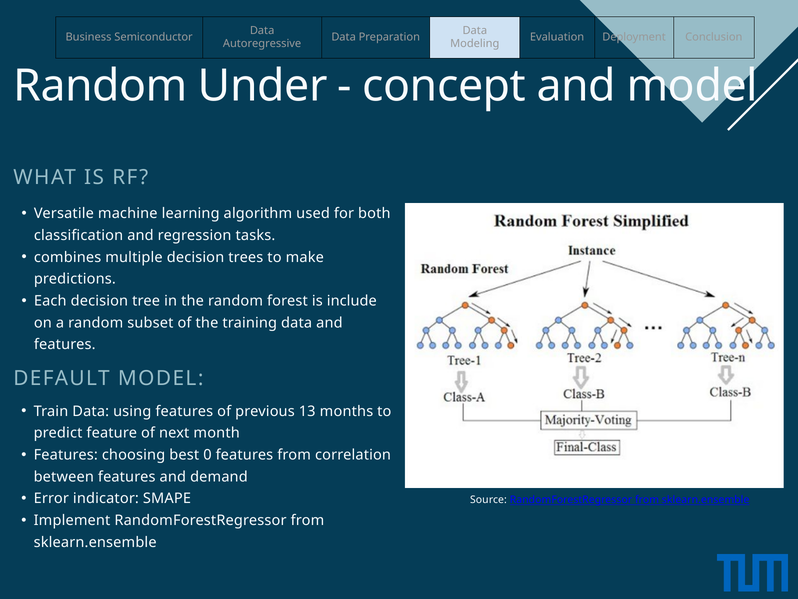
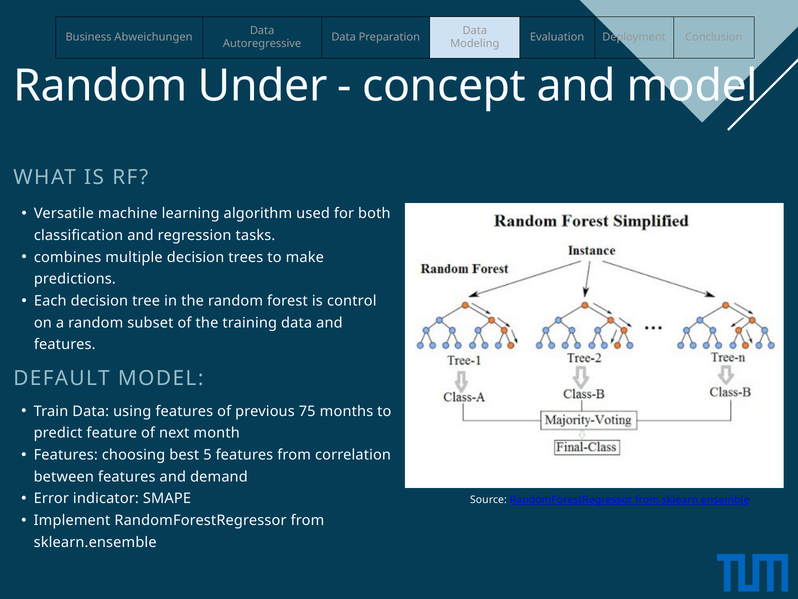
Semiconductor: Semiconductor -> Abweichungen (153, 37)
include: include -> control (352, 301)
13: 13 -> 75 (307, 411)
0: 0 -> 5 (207, 455)
